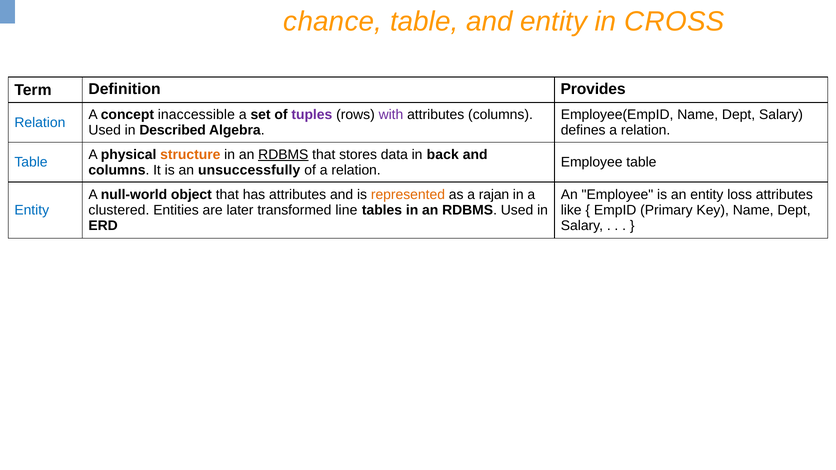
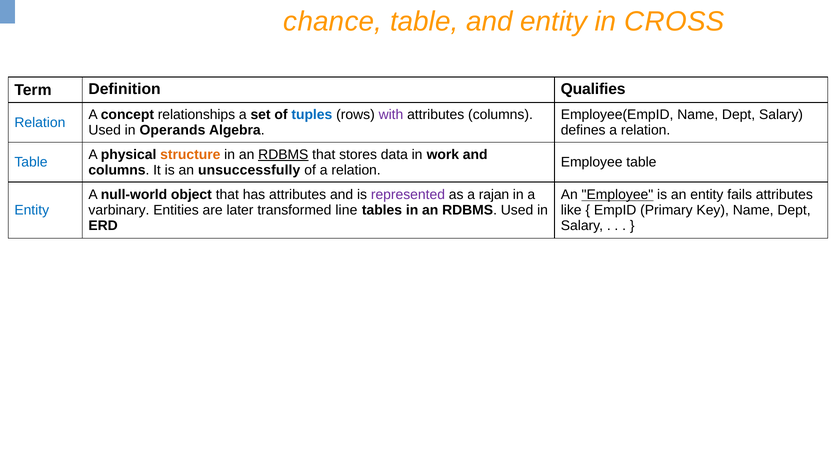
Provides: Provides -> Qualifies (593, 89)
inaccessible: inaccessible -> relationships (196, 115)
tuples colour: purple -> blue (312, 115)
Described: Described -> Operands (172, 130)
back: back -> work (443, 155)
represented colour: orange -> purple (408, 195)
Employee underline: none -> present (617, 195)
loss: loss -> fails (740, 195)
clustered: clustered -> varbinary (119, 210)
